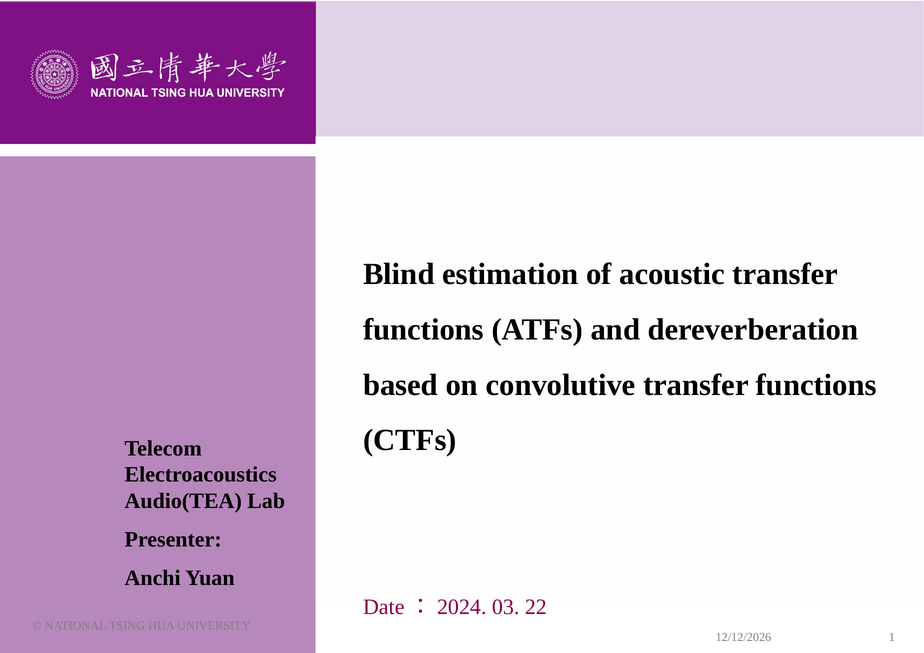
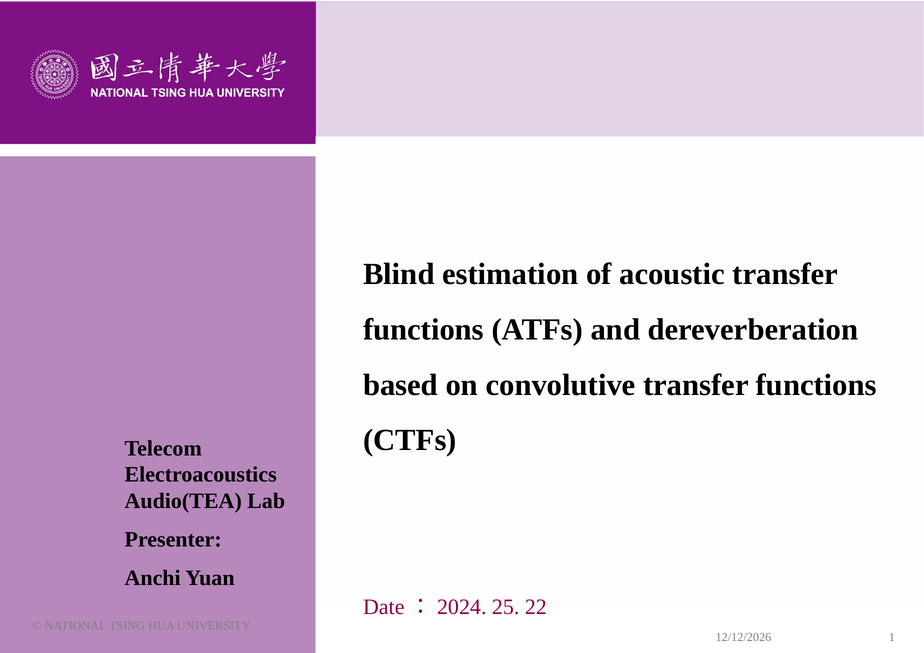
03: 03 -> 25 (506, 607)
